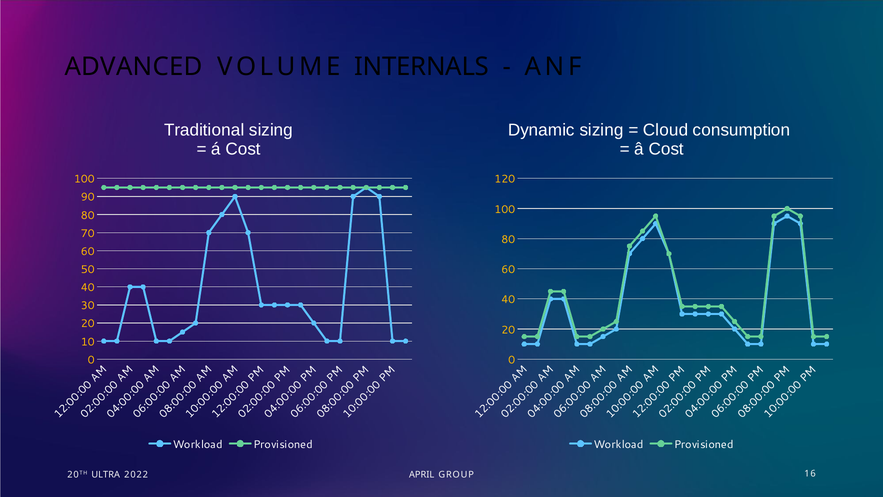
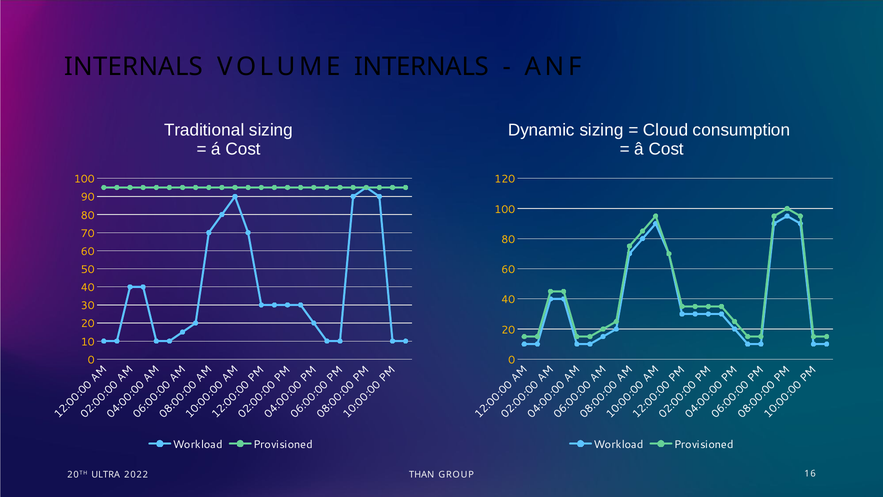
ADVANCED: ADVANCED -> INTERNALS (134, 66)
APRIL: APRIL -> THAN (422, 474)
